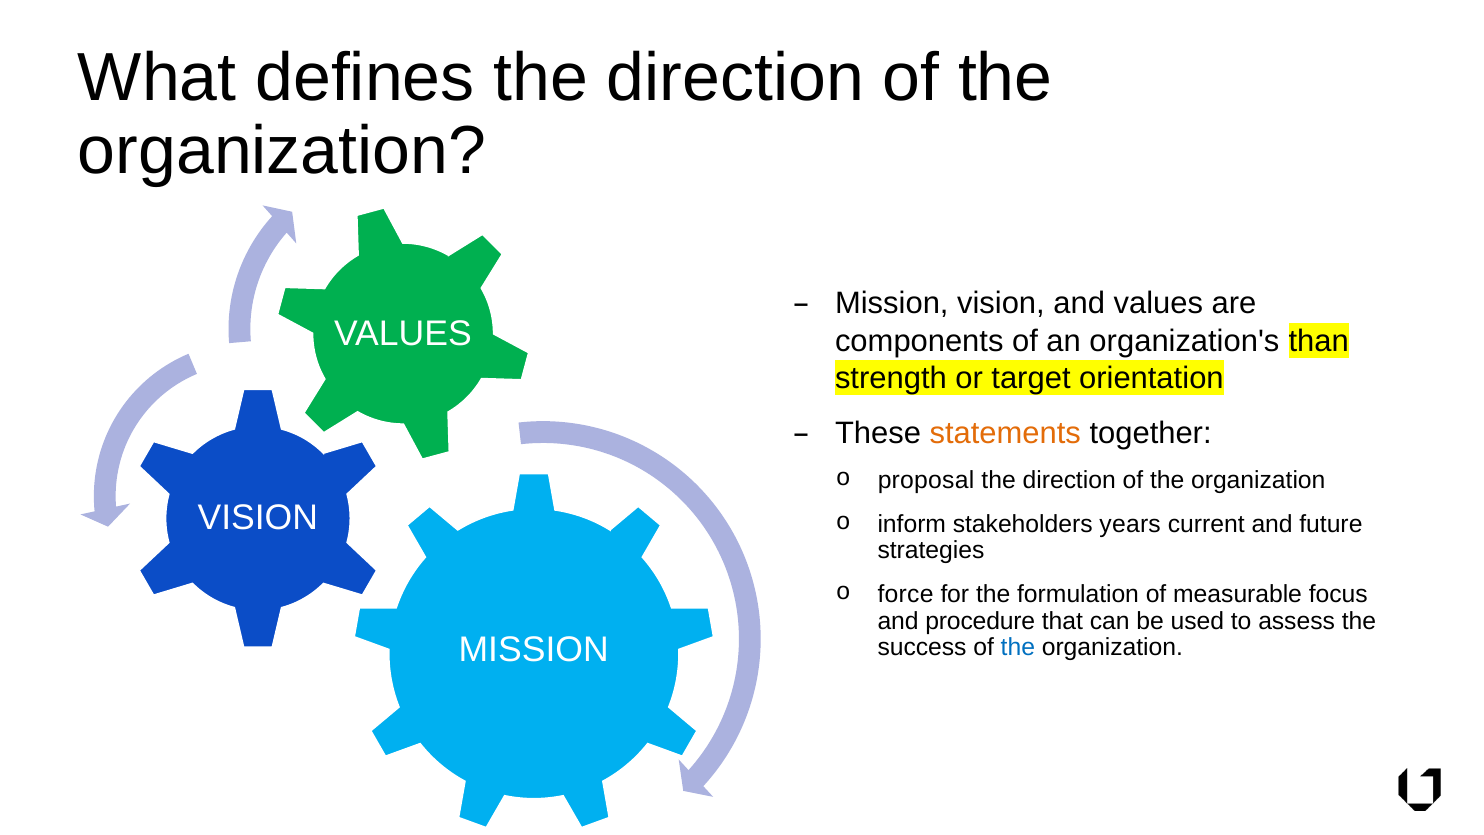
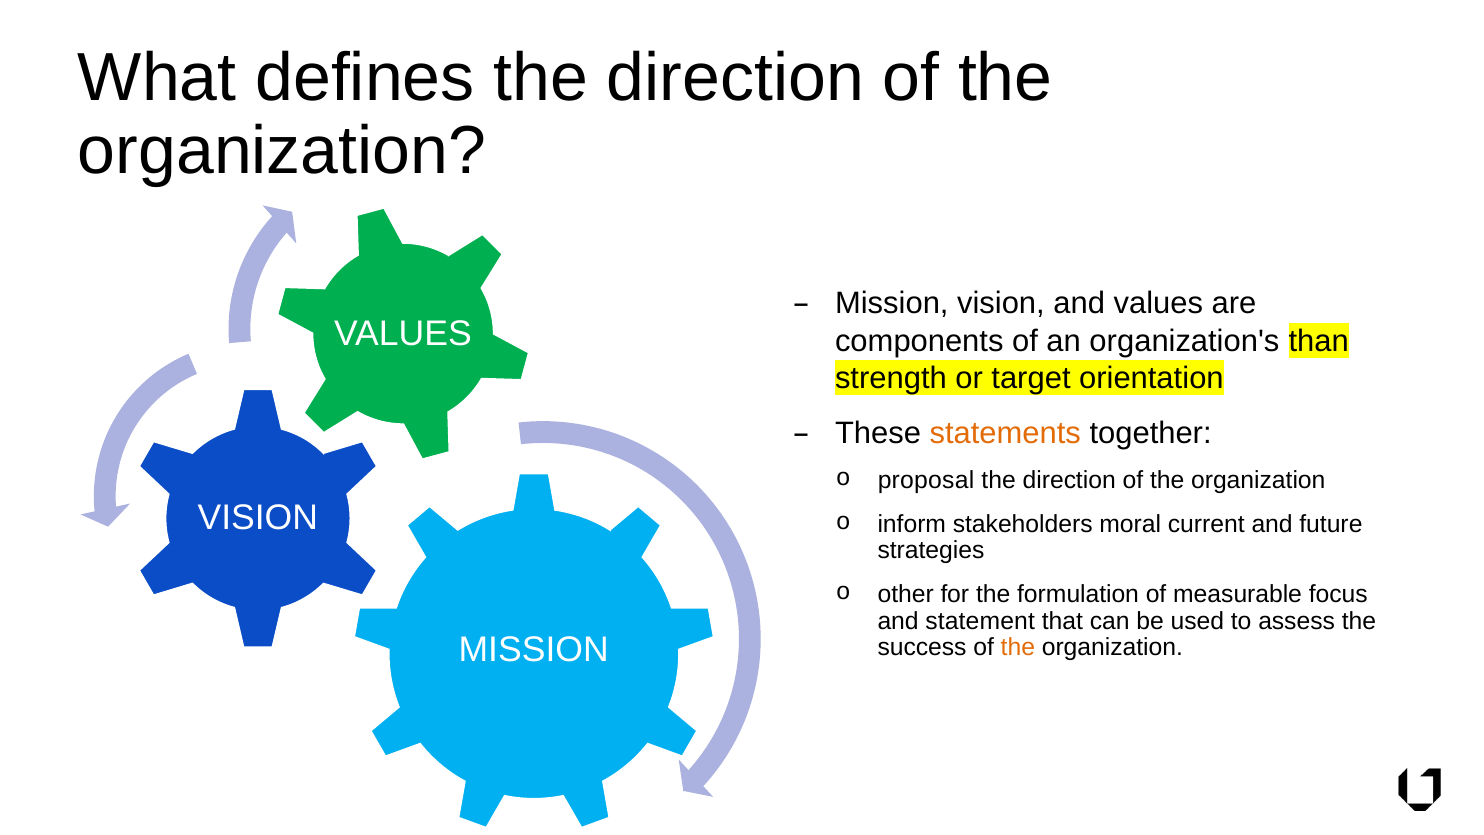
years: years -> moral (1130, 524)
force: force -> other (906, 594)
procedure: procedure -> statement (980, 621)
the colour: blue -> orange (1018, 648)
